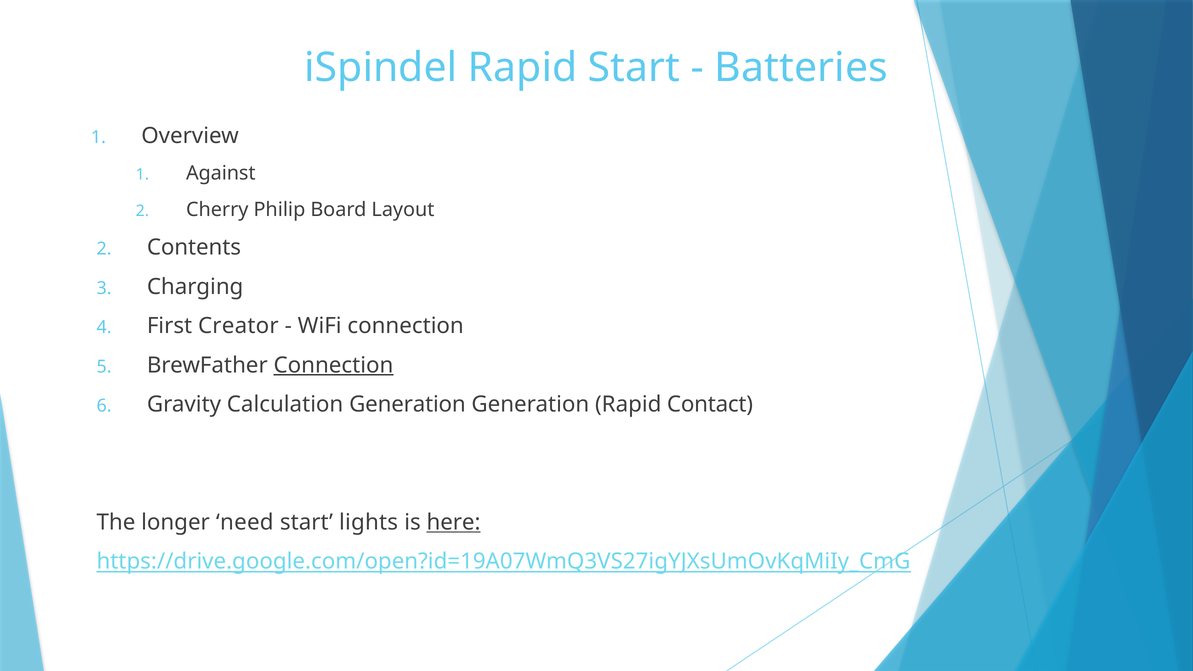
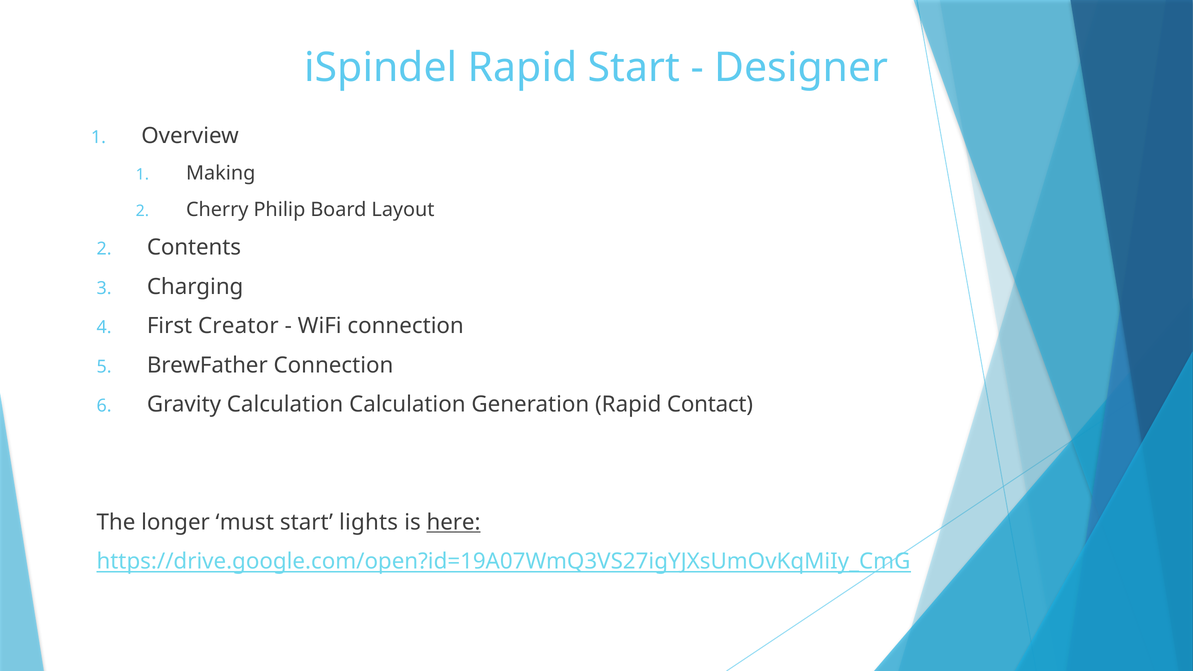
Batteries: Batteries -> Designer (801, 68)
Against: Against -> Making (221, 173)
Connection underline: present -> none (333, 365)
Calculation Generation: Generation -> Calculation (407, 405)
need: need -> must (245, 522)
